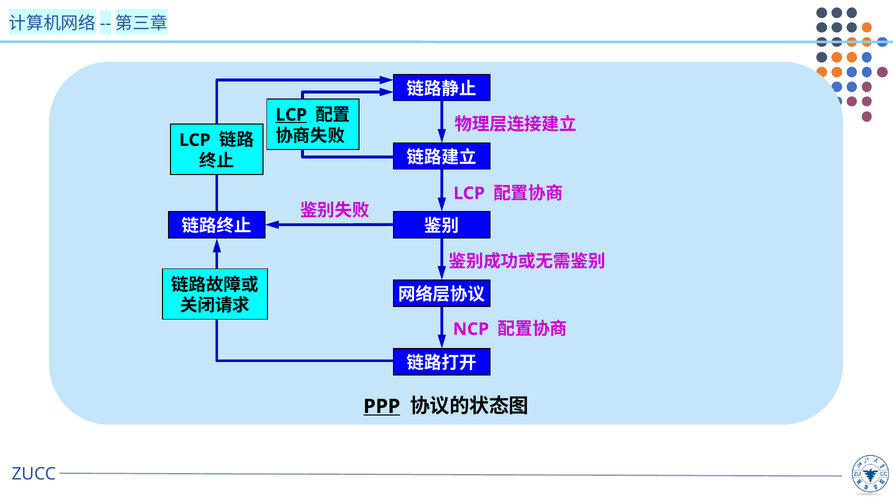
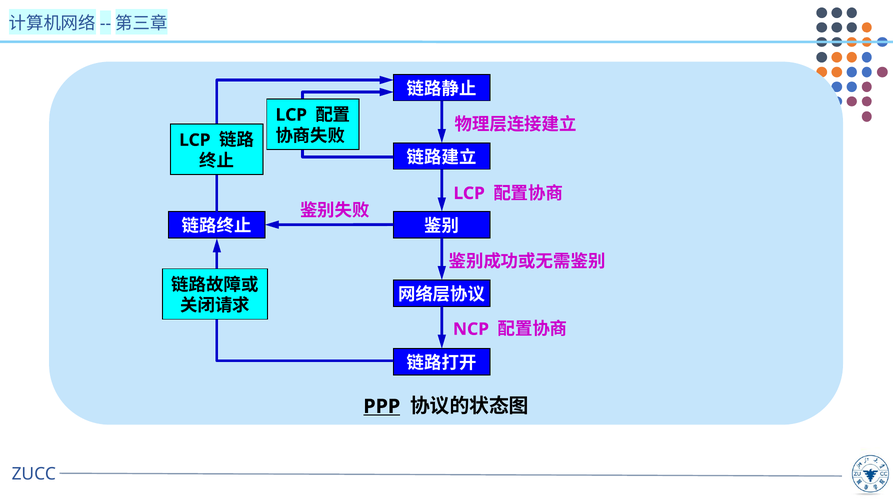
LCP underline: present -> none (291, 115)
